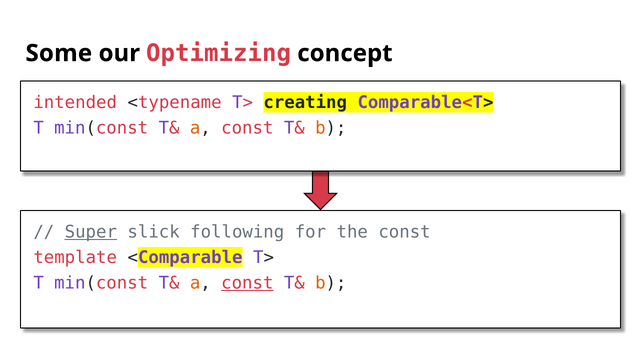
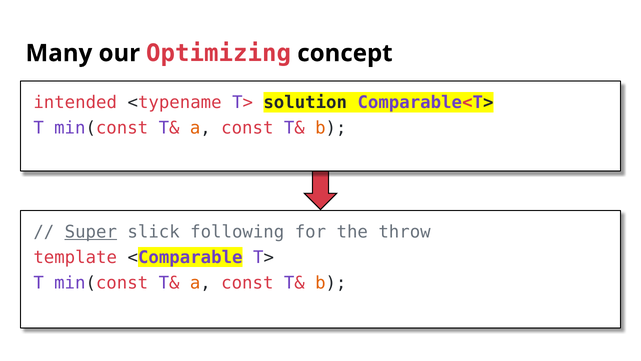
Some: Some -> Many (59, 53)
creating: creating -> solution (305, 102)
the const: const -> throw (405, 232)
const underline: present -> none (247, 283)
